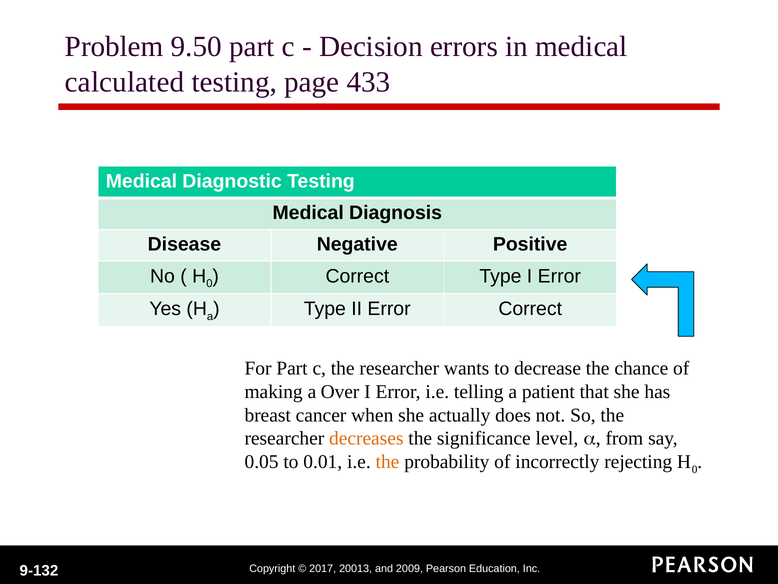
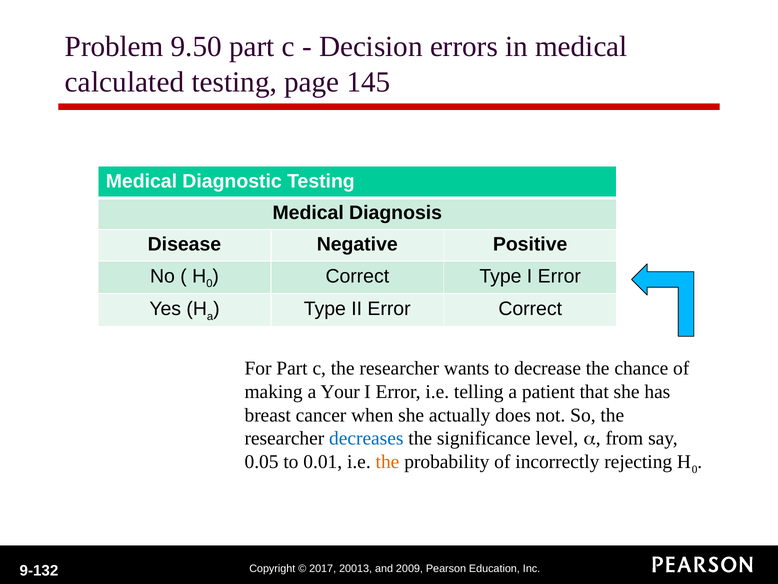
433: 433 -> 145 (368, 82)
Over: Over -> Your (340, 391)
decreases colour: orange -> blue (366, 438)
